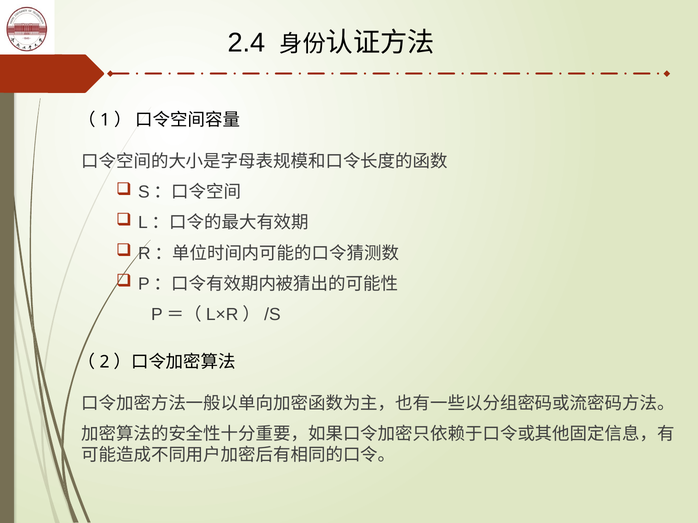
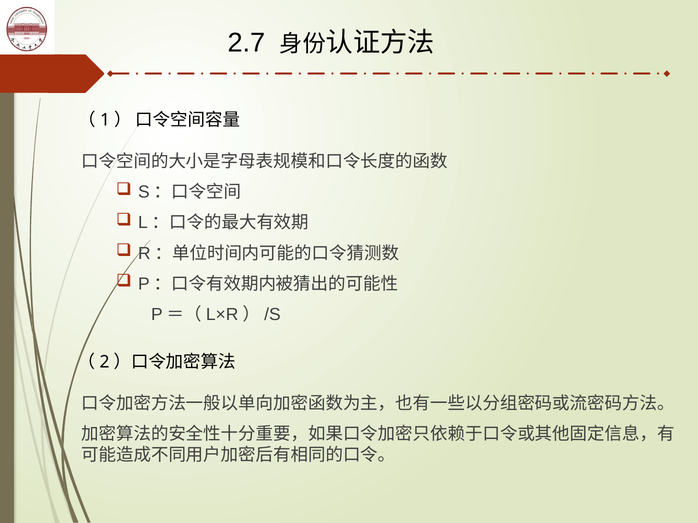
2.4: 2.4 -> 2.7 (247, 43)
